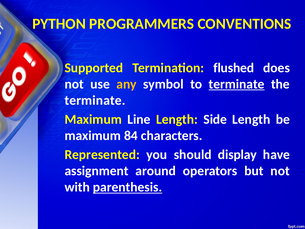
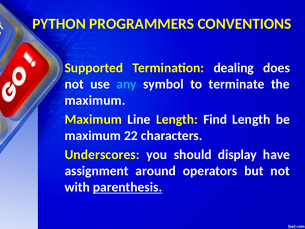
flushed: flushed -> dealing (234, 68)
any colour: yellow -> light blue (127, 84)
terminate underline: present -> none (237, 84)
terminate: terminate -> maximum (95, 100)
Side: Side -> Find (215, 119)
84: 84 -> 22 (131, 136)
Represented: Represented -> Underscores (102, 154)
